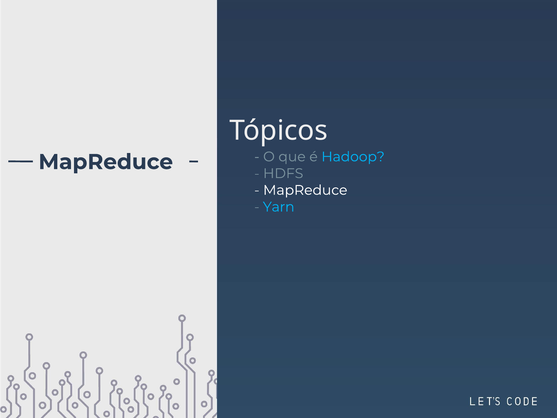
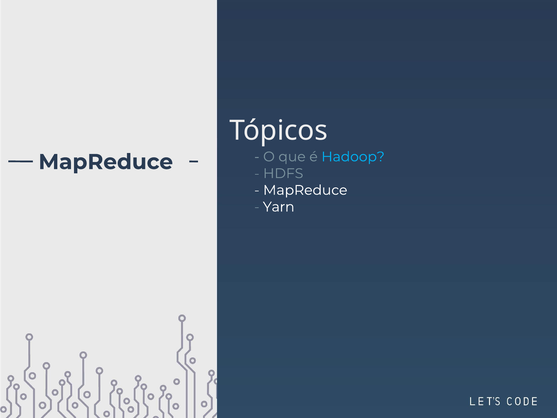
Yarn colour: light blue -> white (279, 207)
